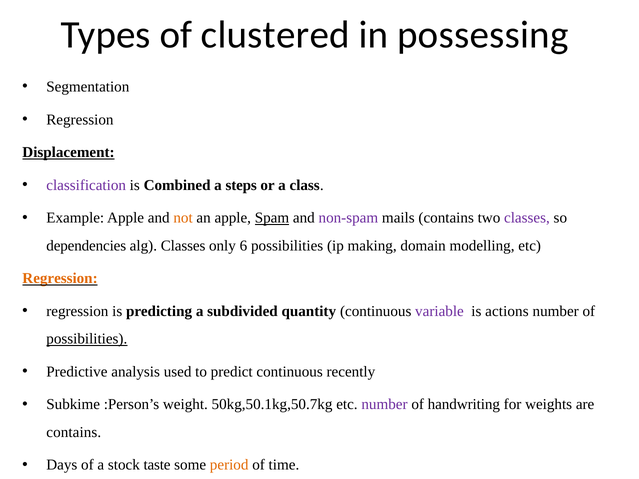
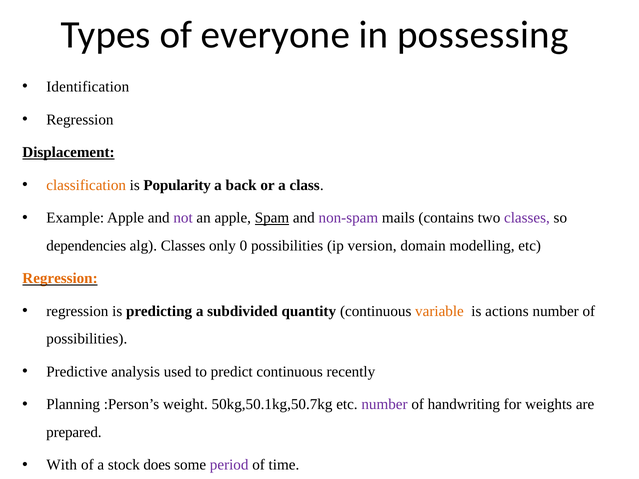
clustered: clustered -> everyone (275, 35)
Segmentation: Segmentation -> Identification (88, 87)
classification colour: purple -> orange (86, 185)
Combined: Combined -> Popularity (177, 185)
steps: steps -> back (241, 185)
not colour: orange -> purple (183, 218)
6: 6 -> 0 (243, 246)
making: making -> version (372, 246)
variable colour: purple -> orange (439, 311)
possibilities underline: present -> none (87, 339)
Subkime: Subkime -> Planning (73, 405)
contains: contains -> prepared (74, 432)
Days: Days -> With (62, 465)
taste: taste -> does (157, 465)
period colour: orange -> purple (229, 465)
